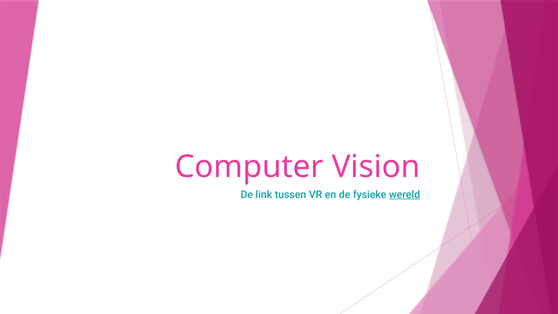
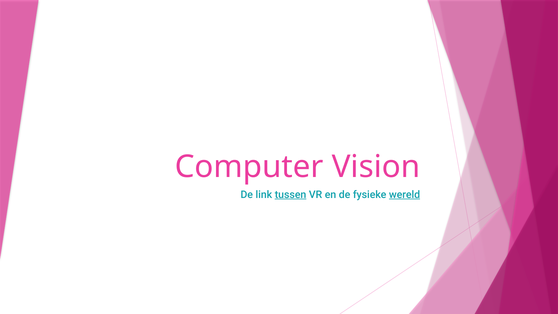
tussen underline: none -> present (291, 194)
